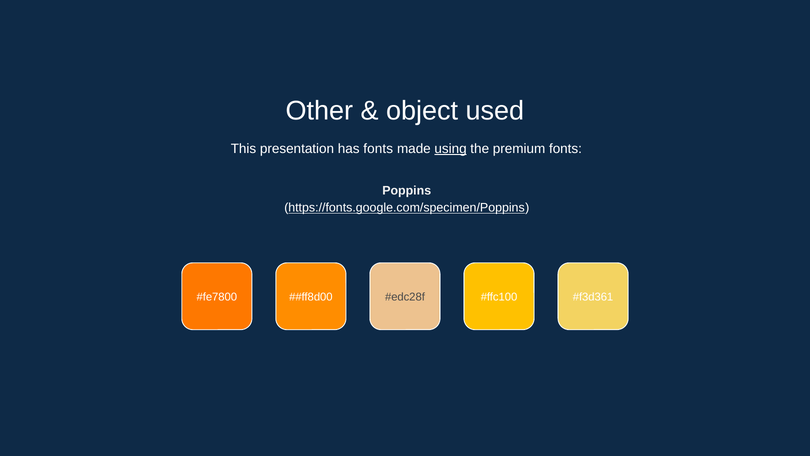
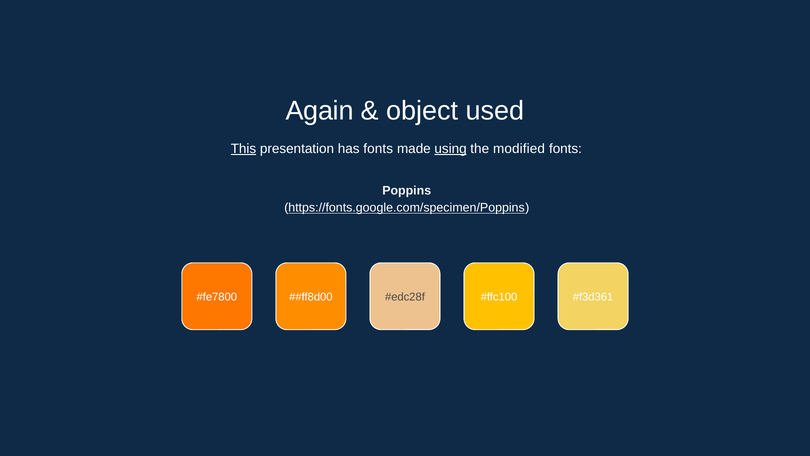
Other: Other -> Again (320, 111)
This underline: none -> present (243, 149)
premium: premium -> modified (519, 149)
